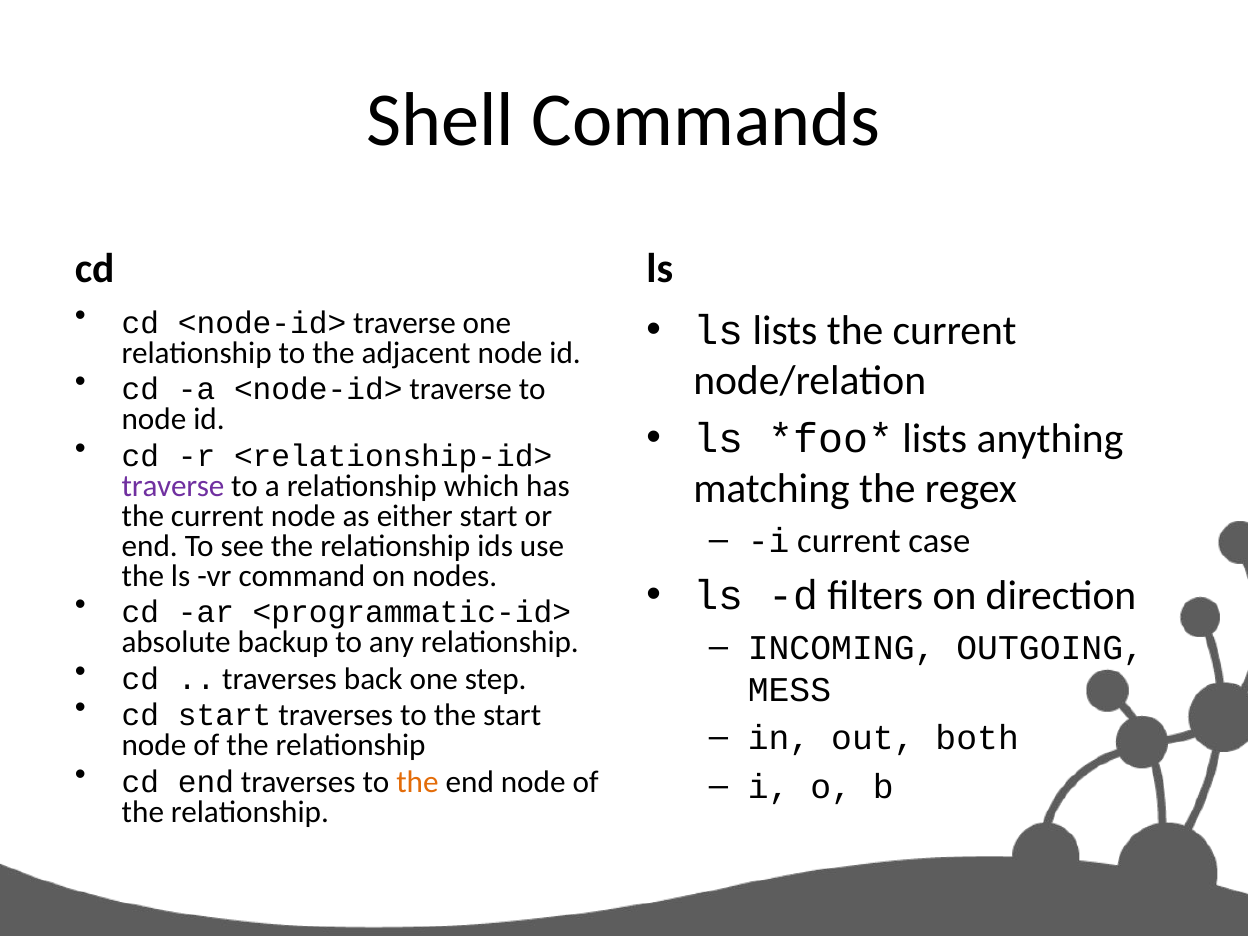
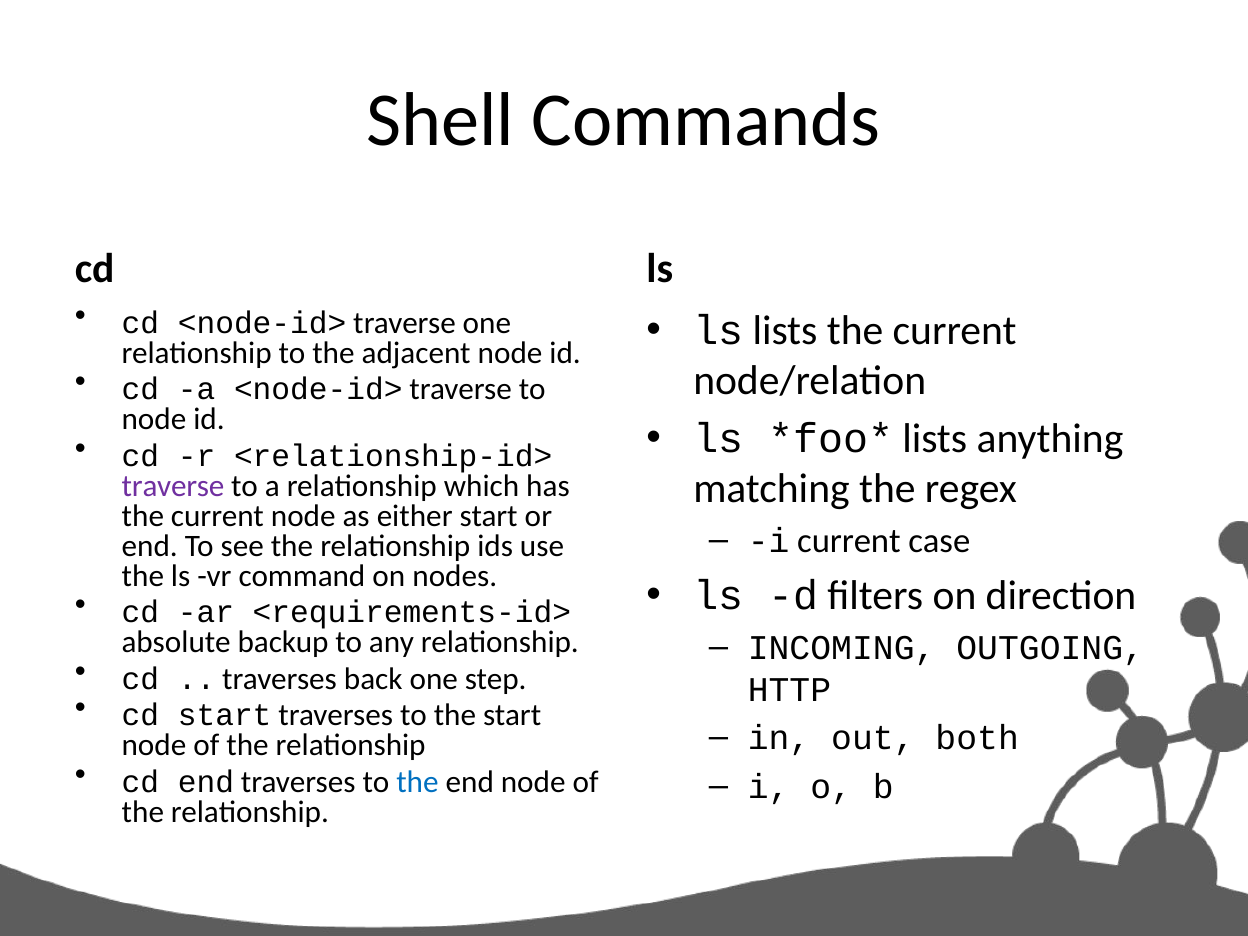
<programmatic-id>: <programmatic-id> -> <requirements-id> (412, 612)
MESS: MESS -> HTTP (789, 690)
the colour: orange -> blue (417, 782)
